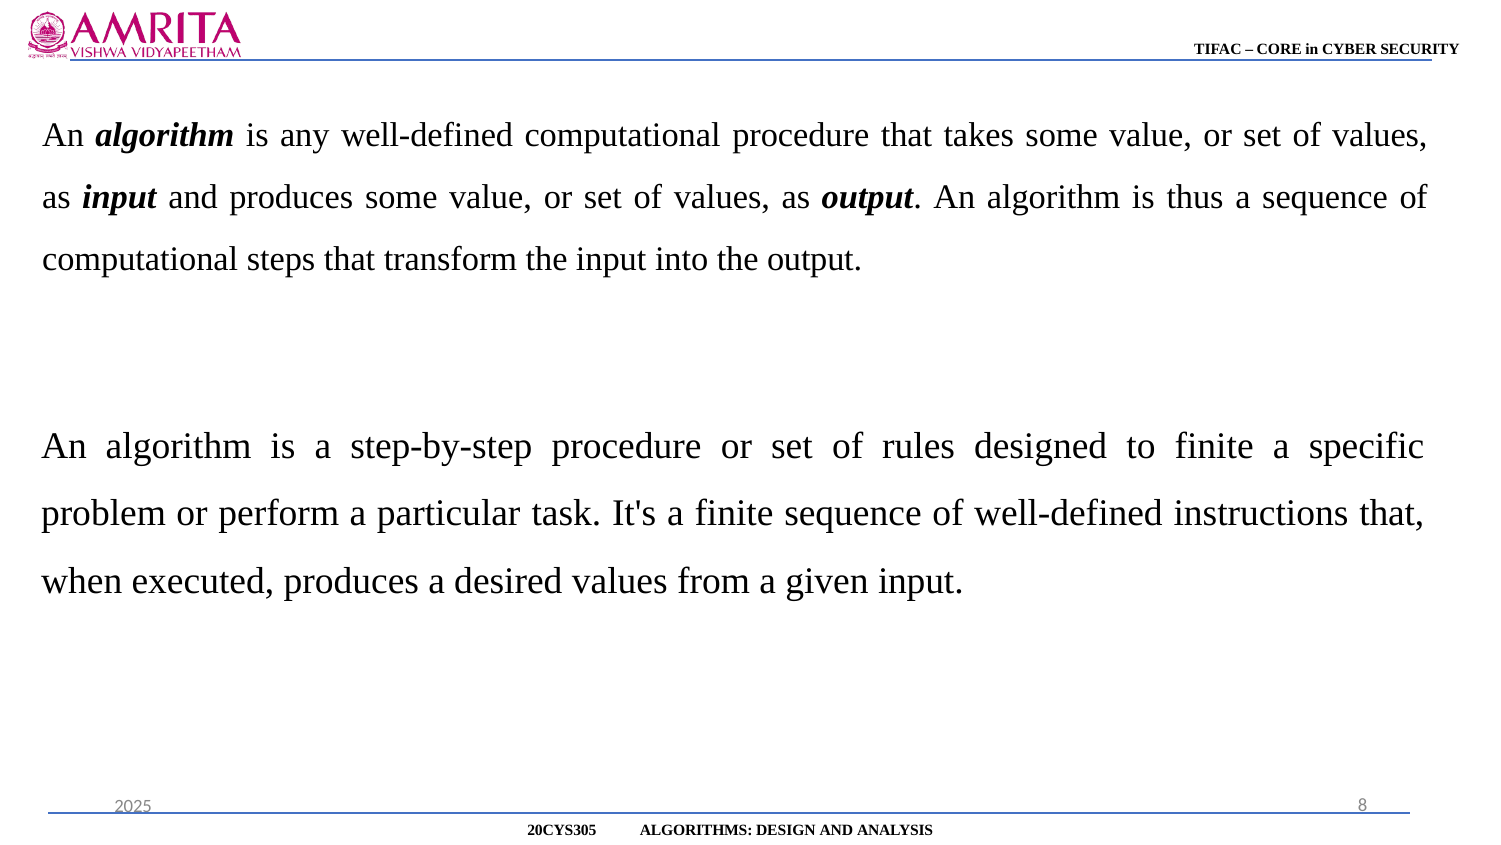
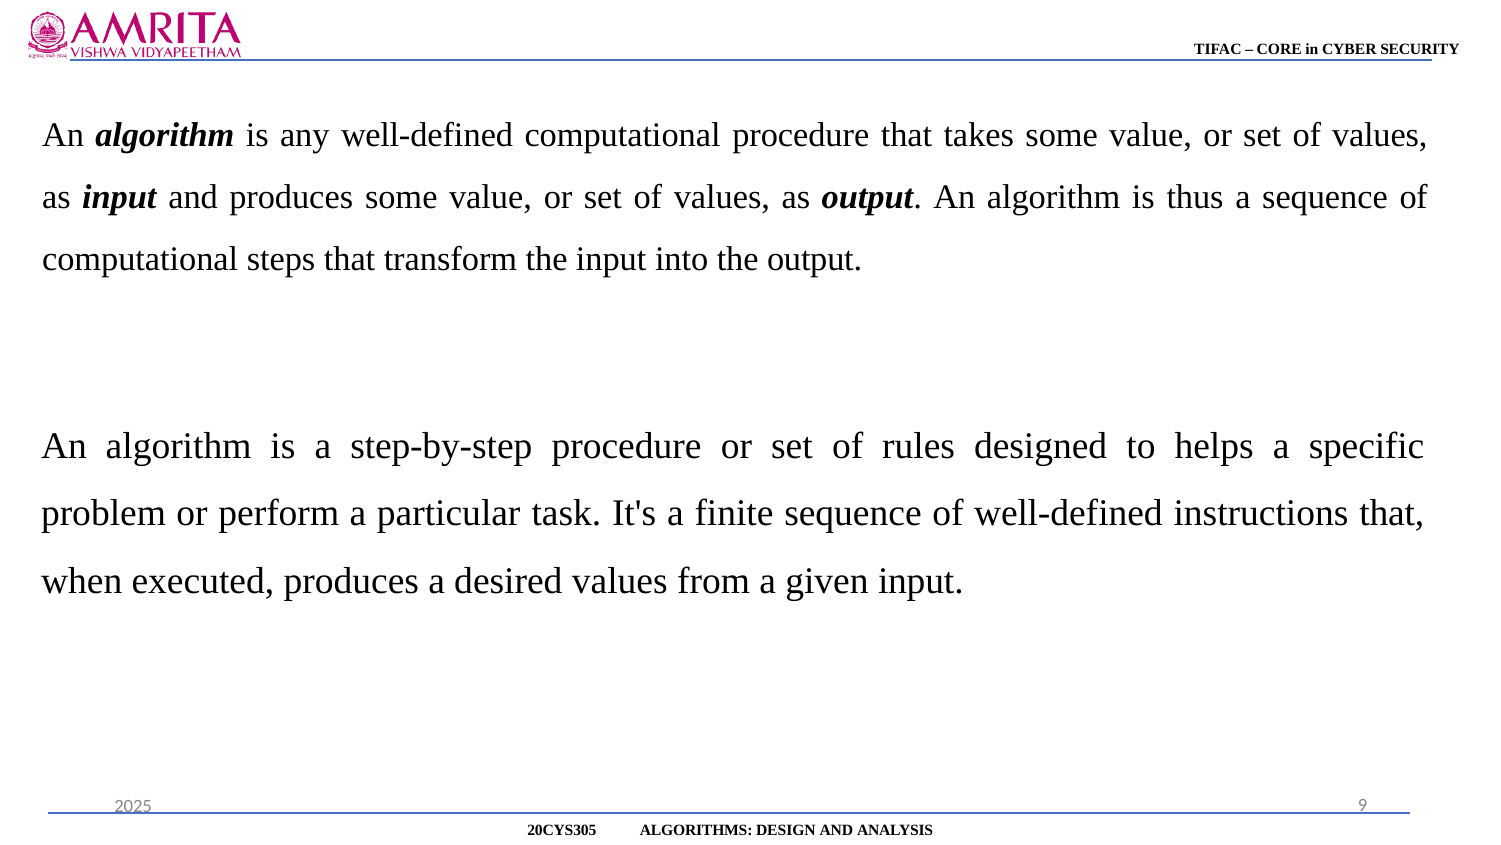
to finite: finite -> helps (1214, 445)
8: 8 -> 9 (1363, 805)
